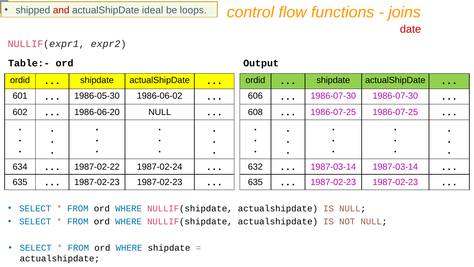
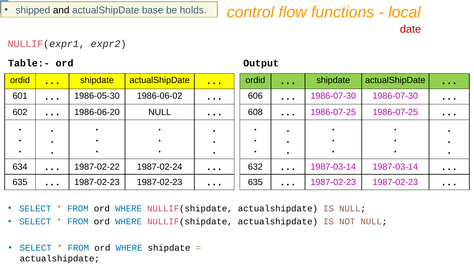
and colour: red -> black (61, 10)
ideal: ideal -> base (153, 10)
loops: loops -> holds (193, 10)
joins: joins -> local (405, 12)
